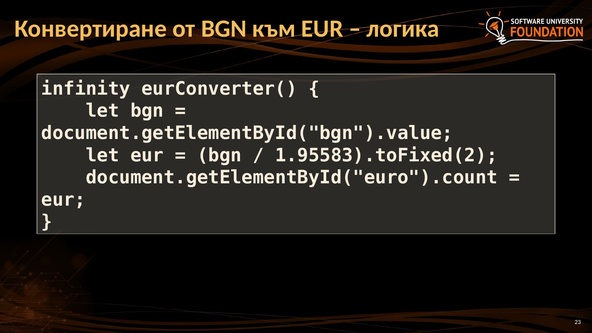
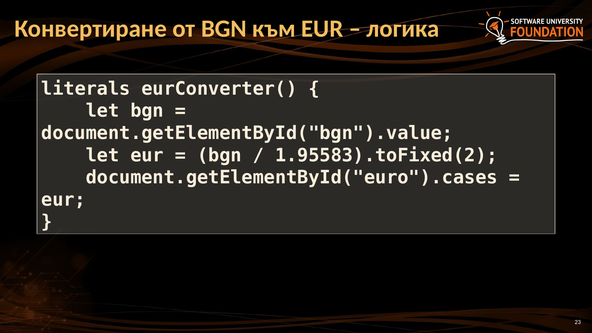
infinity: infinity -> literals (86, 89)
document.getElementById("euro").count: document.getElementById("euro").count -> document.getElementById("euro").cases (292, 178)
